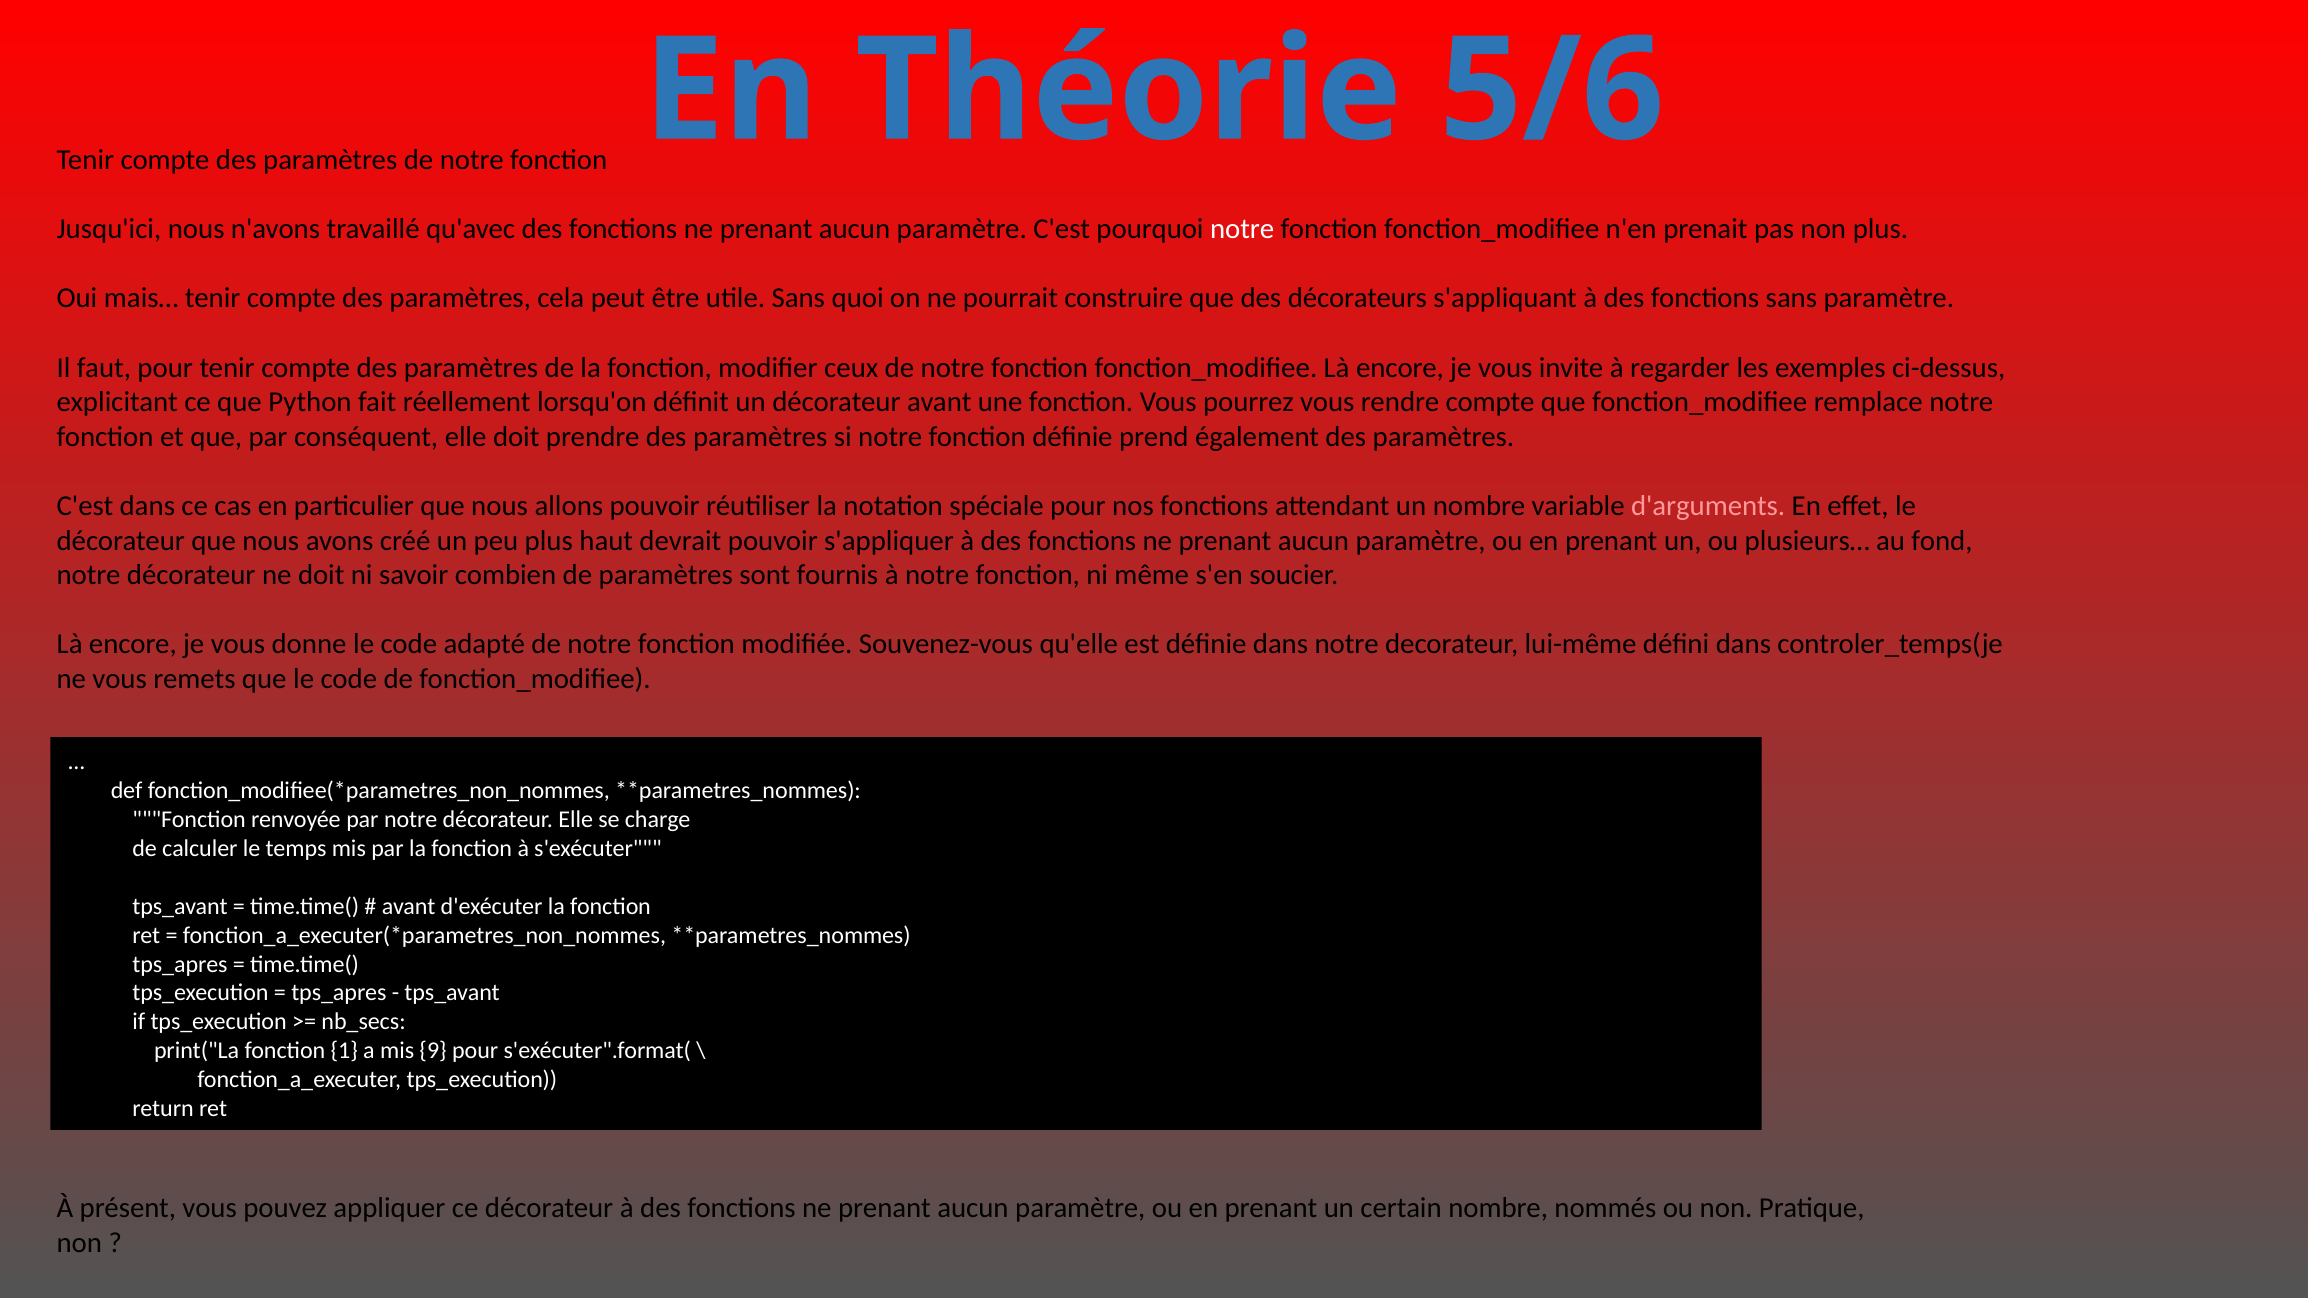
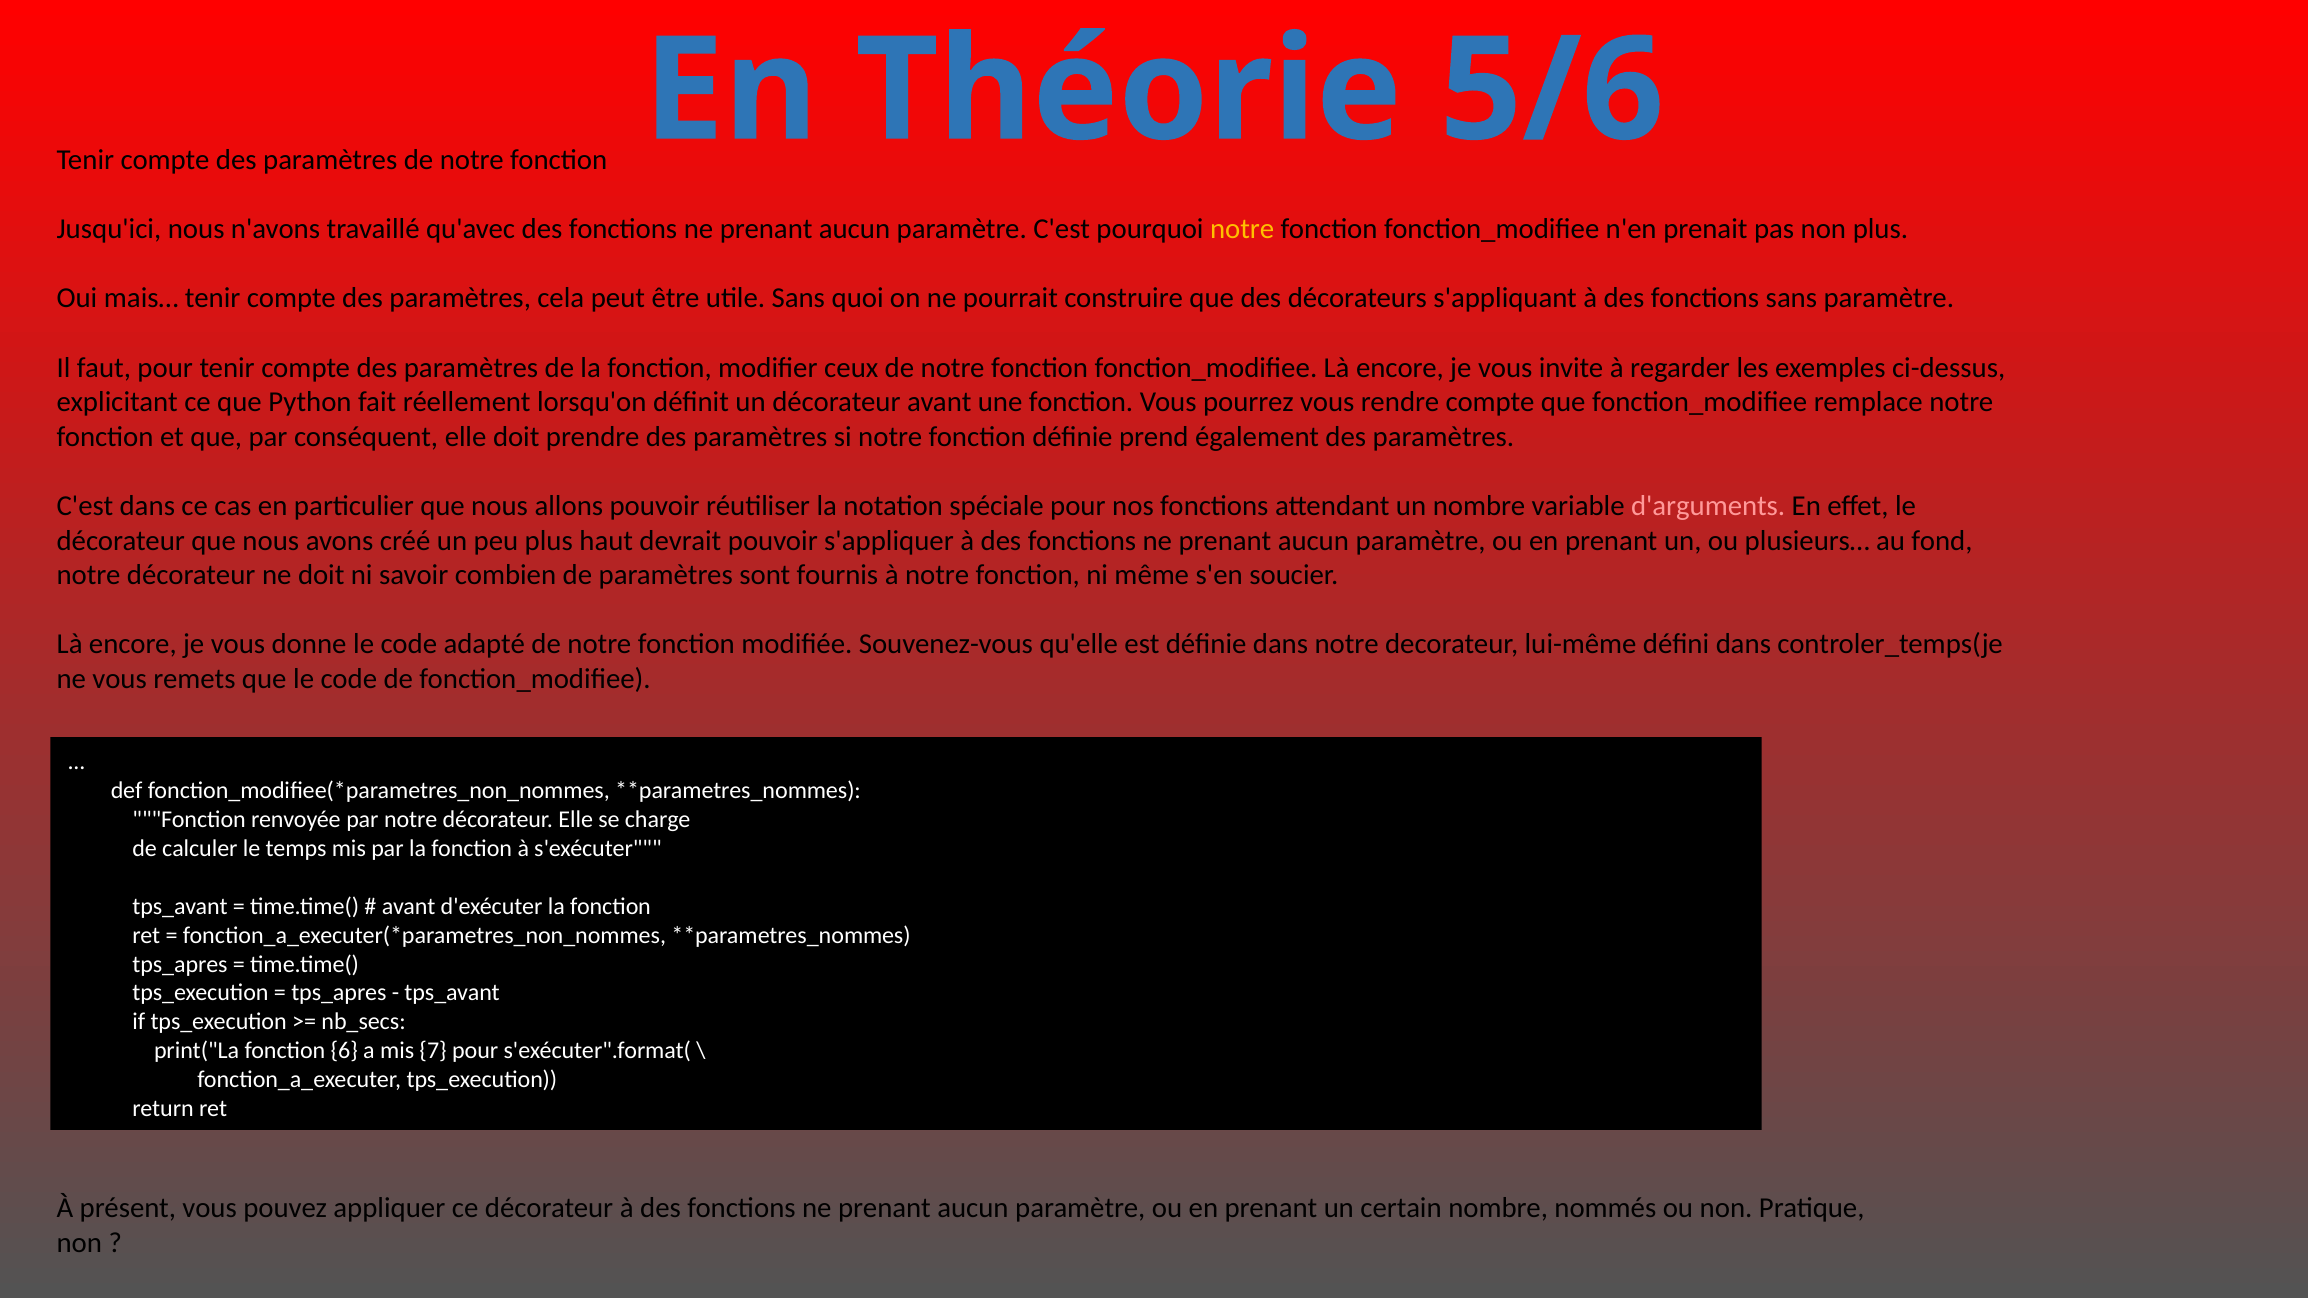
notre colour: white -> yellow (1242, 229)
1: 1 -> 6 (344, 1051)
9: 9 -> 7 (433, 1051)
